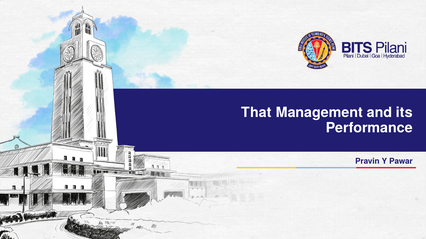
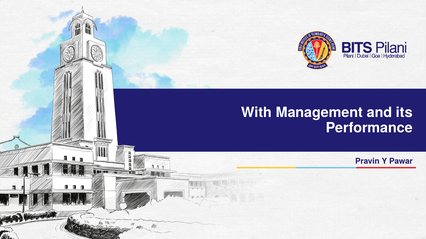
That: That -> With (256, 113)
